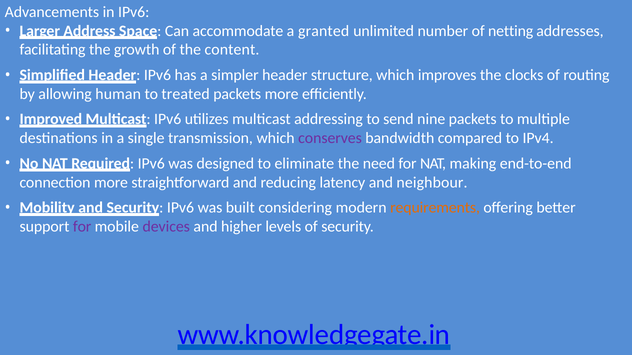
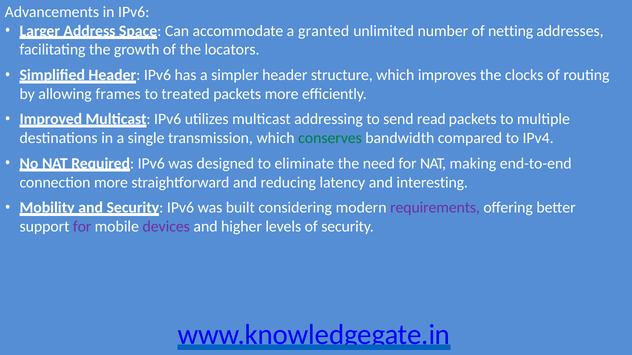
content: content -> locators (232, 50)
human: human -> frames (118, 94)
nine: nine -> read (431, 119)
conserves colour: purple -> green (330, 138)
neighbour: neighbour -> interesting (432, 183)
requirements colour: orange -> purple (435, 208)
